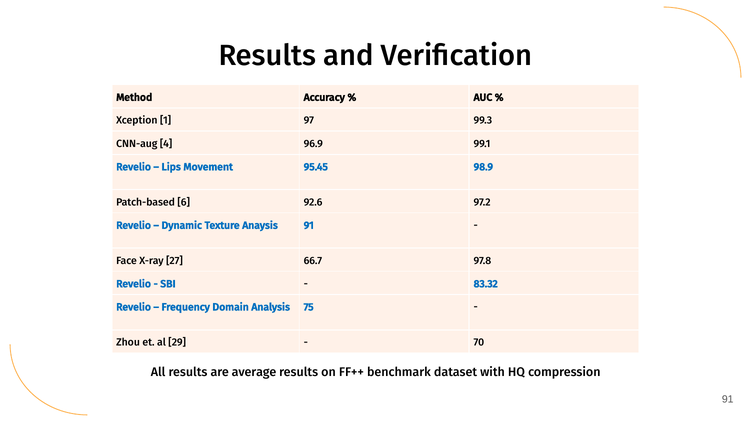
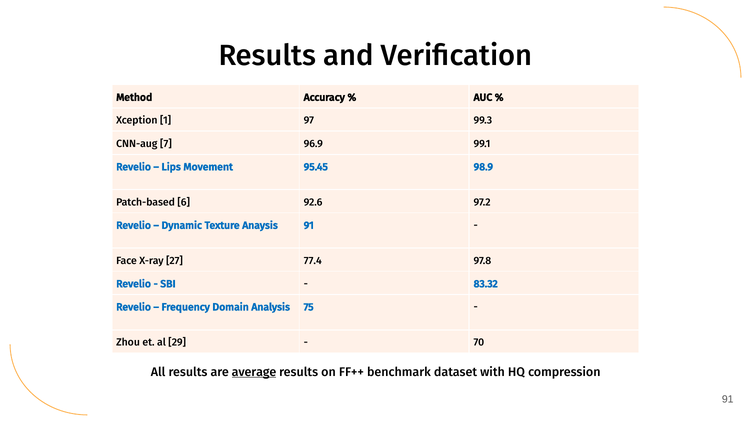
4: 4 -> 7 (166, 144)
66.7: 66.7 -> 77.4 (313, 261)
average underline: none -> present (254, 372)
